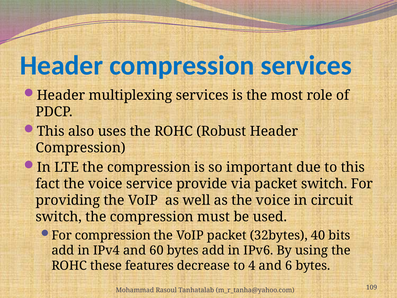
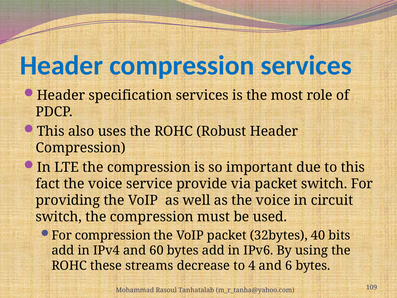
multiplexing: multiplexing -> specification (131, 95)
features: features -> streams (149, 266)
